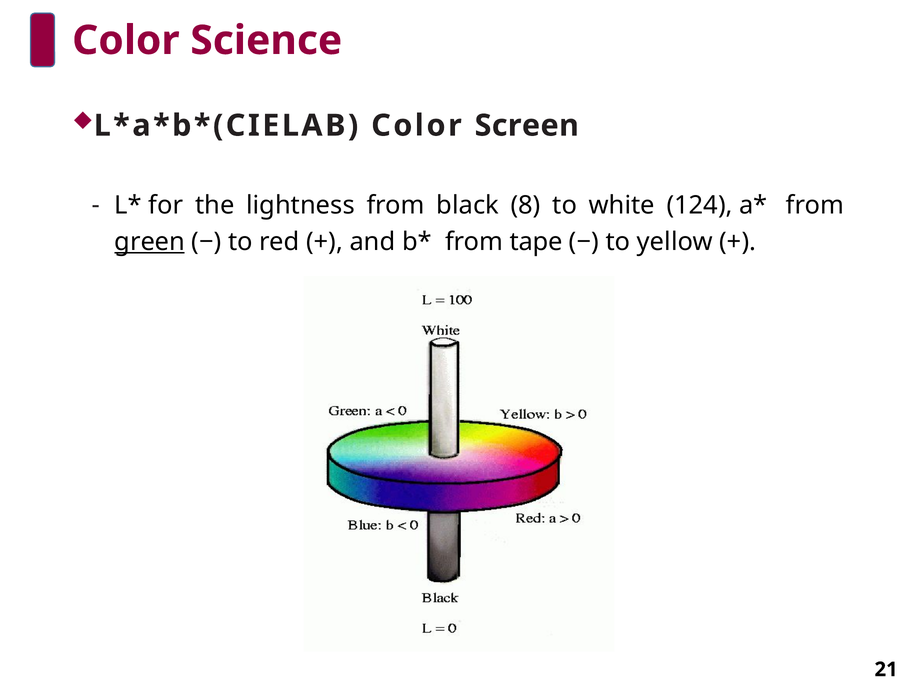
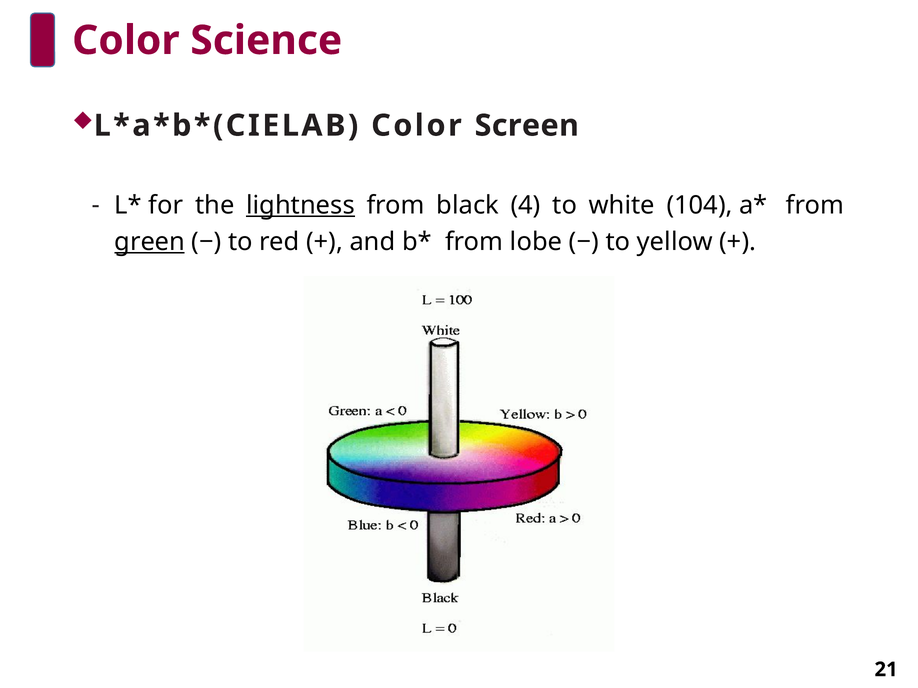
lightness underline: none -> present (300, 205)
8: 8 -> 4 (526, 205)
124: 124 -> 104 (700, 205)
tape: tape -> lobe (536, 242)
